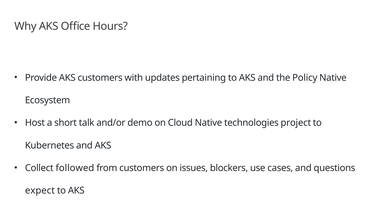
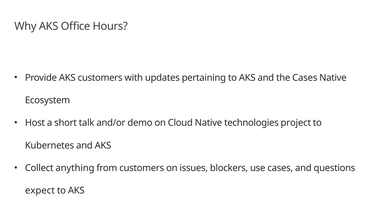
the Policy: Policy -> Cases (305, 78)
followed: followed -> anything (75, 168)
